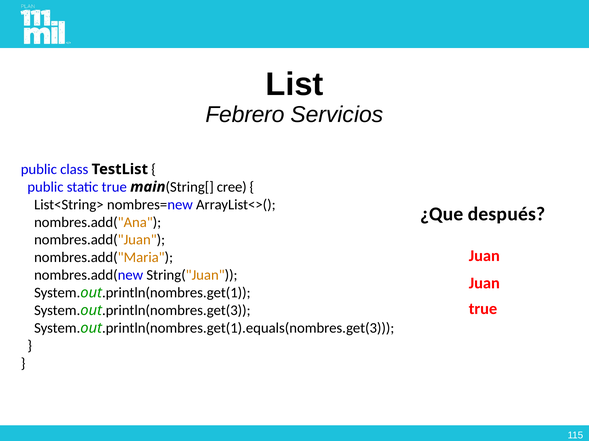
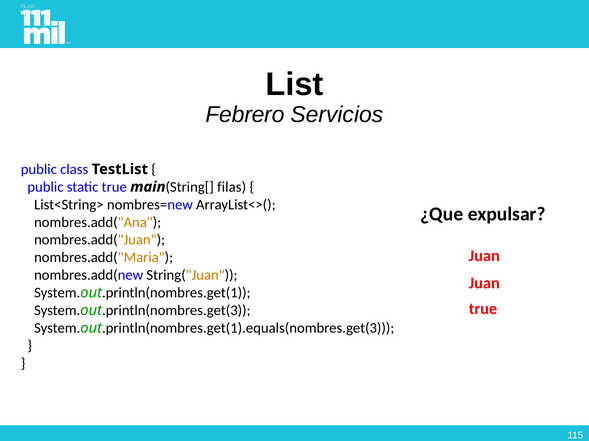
cree: cree -> filas (232, 187)
después: después -> expulsar (507, 214)
